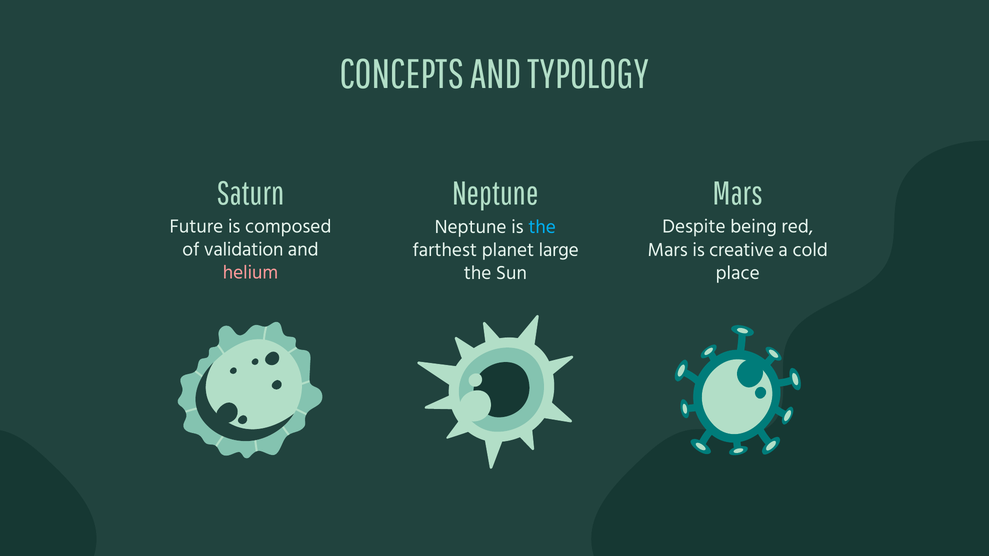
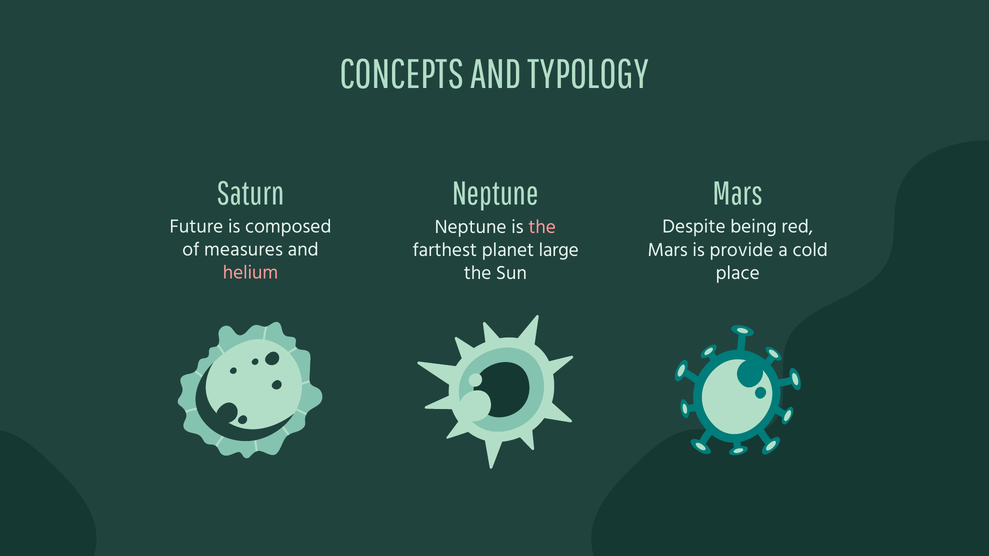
the colour: light blue -> pink (542, 227)
validation: validation -> measures (244, 250)
creative: creative -> provide (741, 250)
